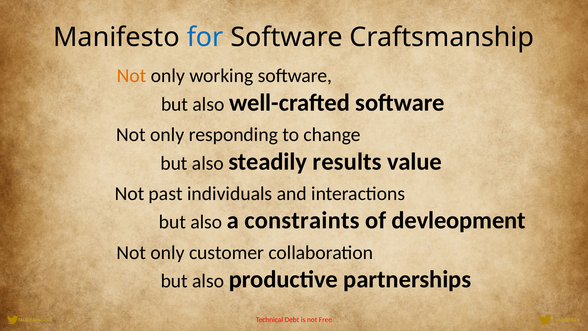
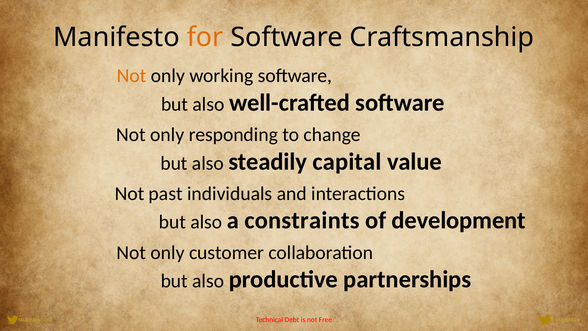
for colour: blue -> orange (205, 37)
results: results -> capital (347, 161)
devleopment: devleopment -> development (459, 220)
